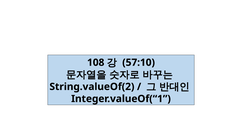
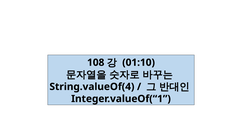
57:10: 57:10 -> 01:10 (139, 63)
String.valueOf(2: String.valueOf(2 -> String.valueOf(4 (92, 87)
